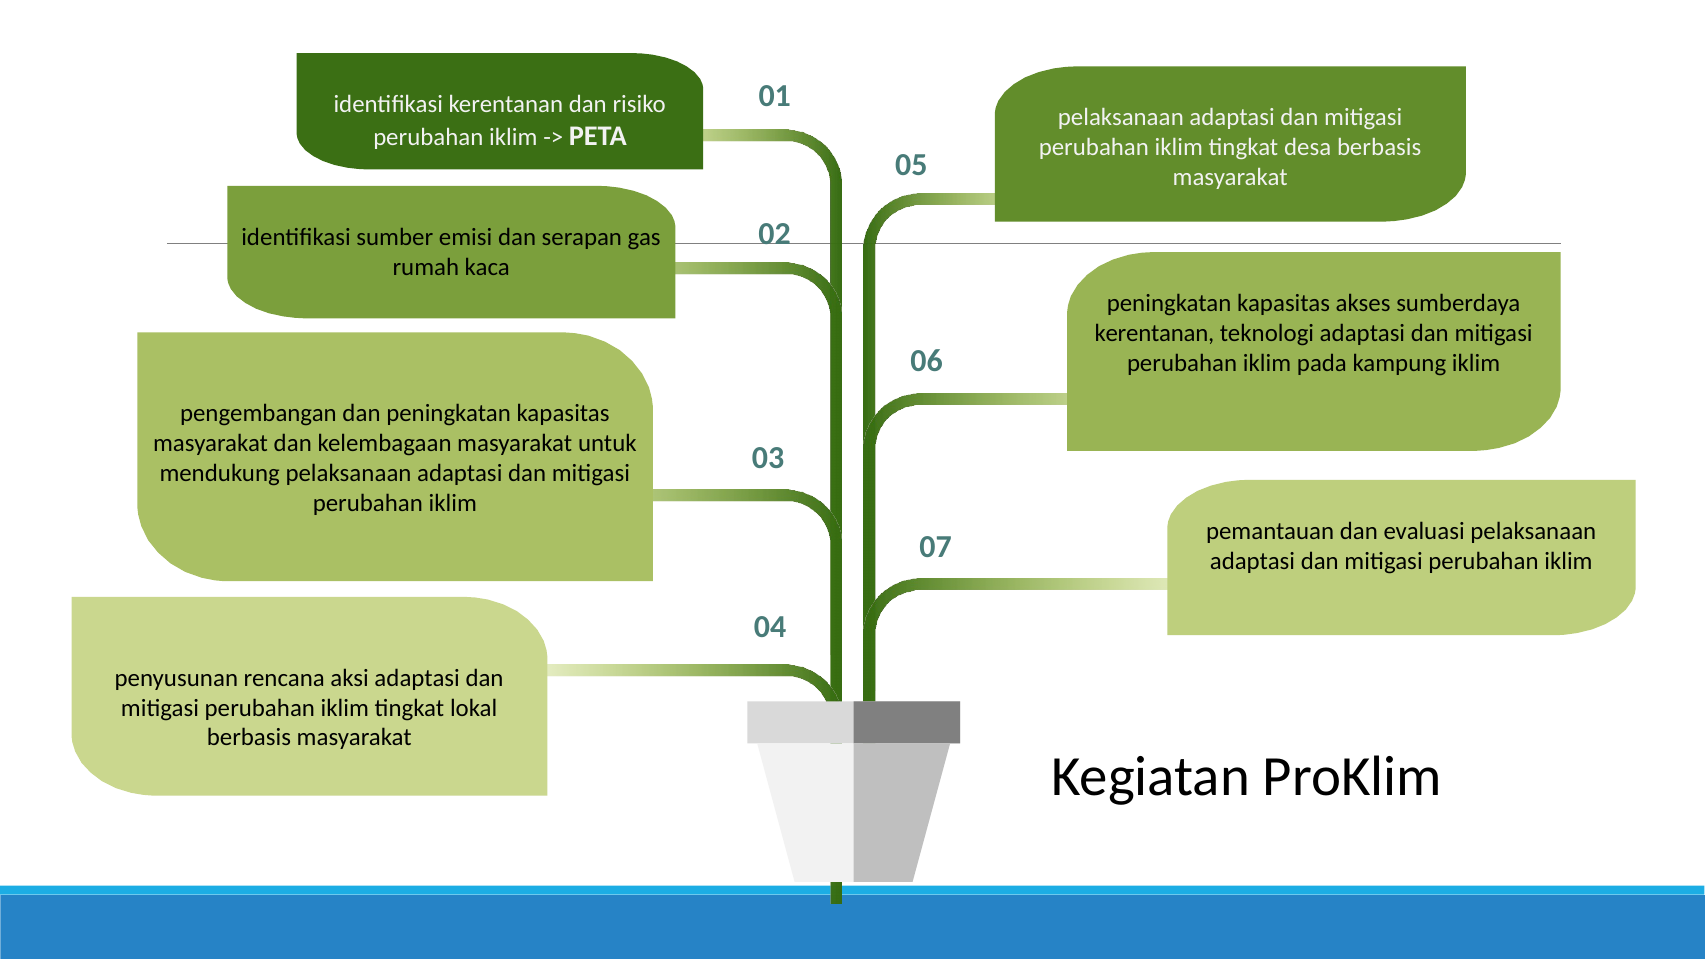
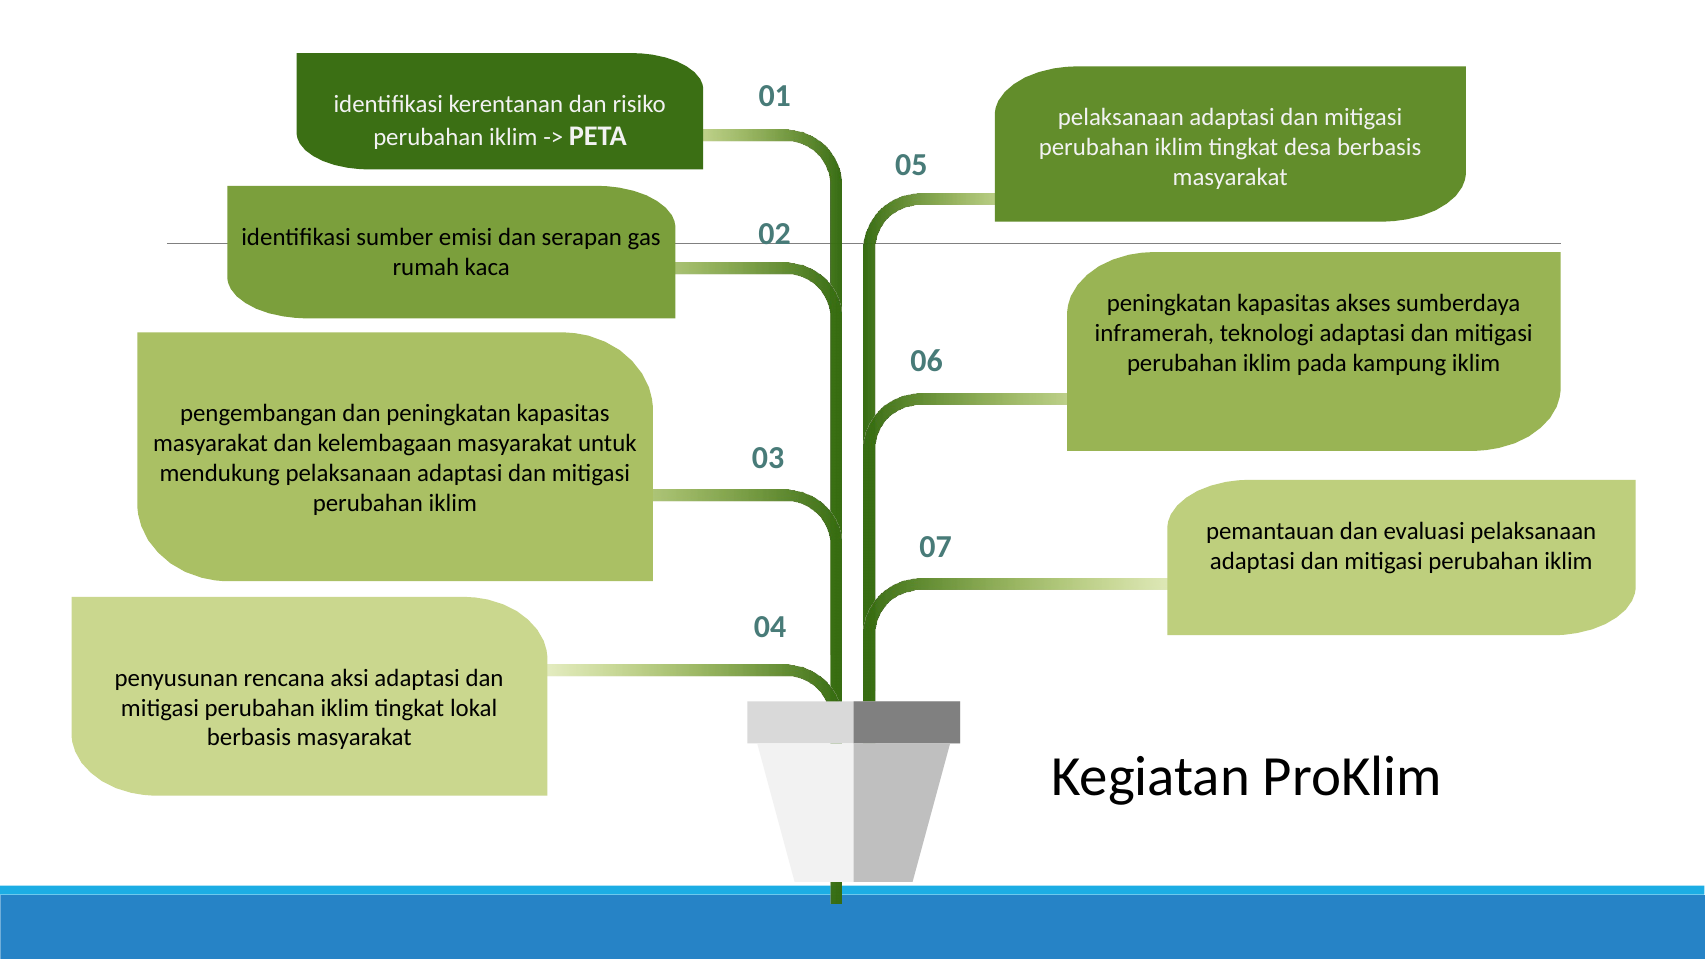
kerentanan: kerentanan -> inframerah (1154, 333)
